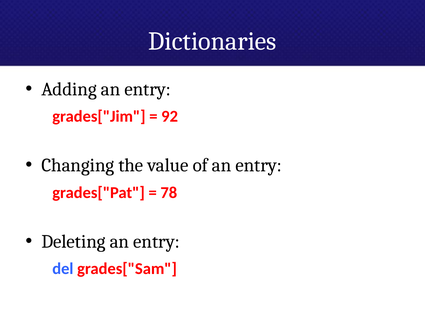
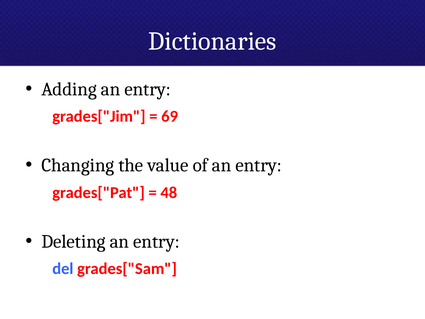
92: 92 -> 69 (170, 116)
78: 78 -> 48 (169, 192)
